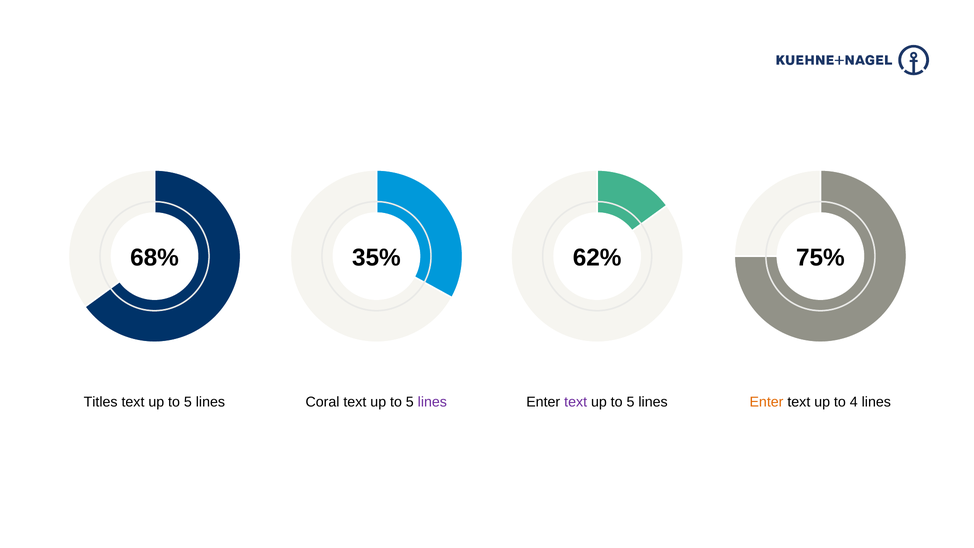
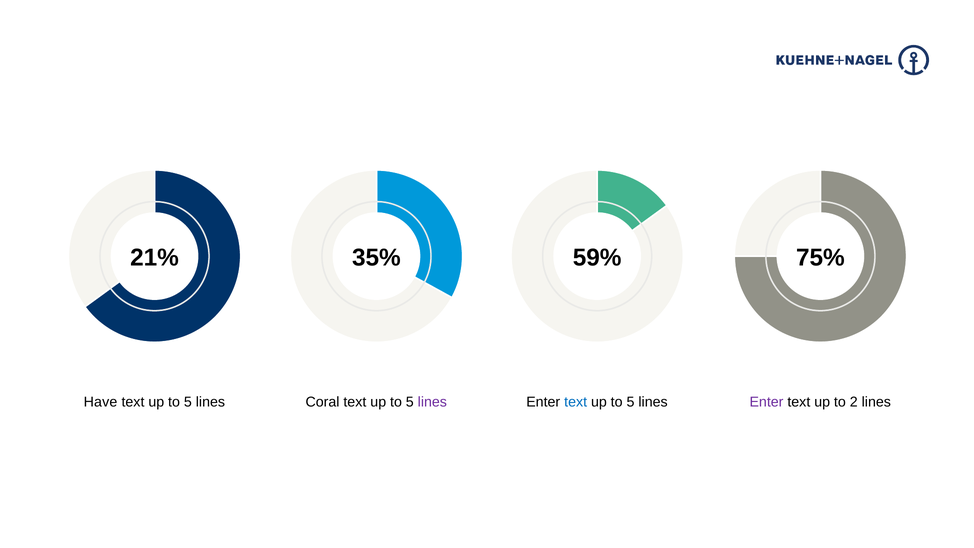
68%: 68% -> 21% (154, 258)
62%: 62% -> 59% (597, 258)
Titles: Titles -> Have (101, 402)
text colour: purple -> blue (576, 402)
Enter colour: orange -> purple (766, 402)
4: 4 -> 2 (854, 402)
